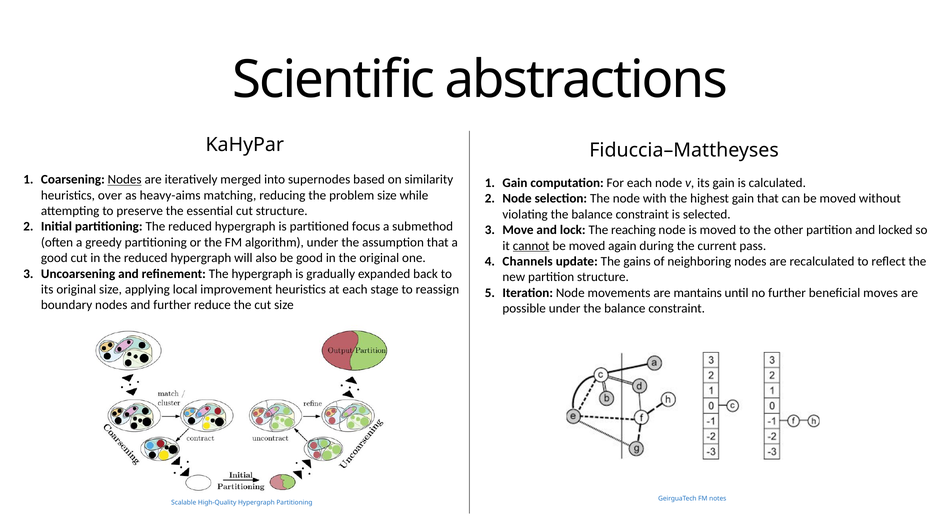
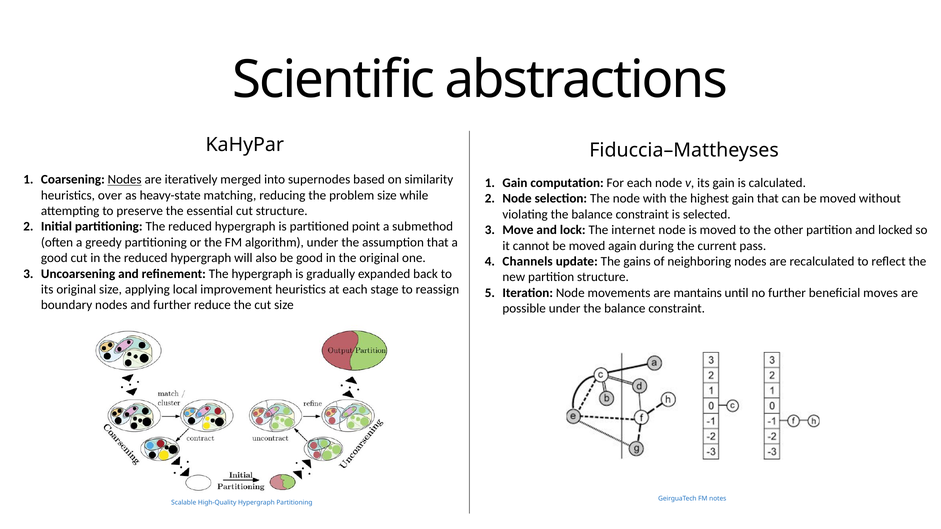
heavy-aims: heavy-aims -> heavy-state (170, 195)
focus: focus -> point (366, 227)
reaching: reaching -> internet (633, 230)
cannot underline: present -> none (531, 246)
